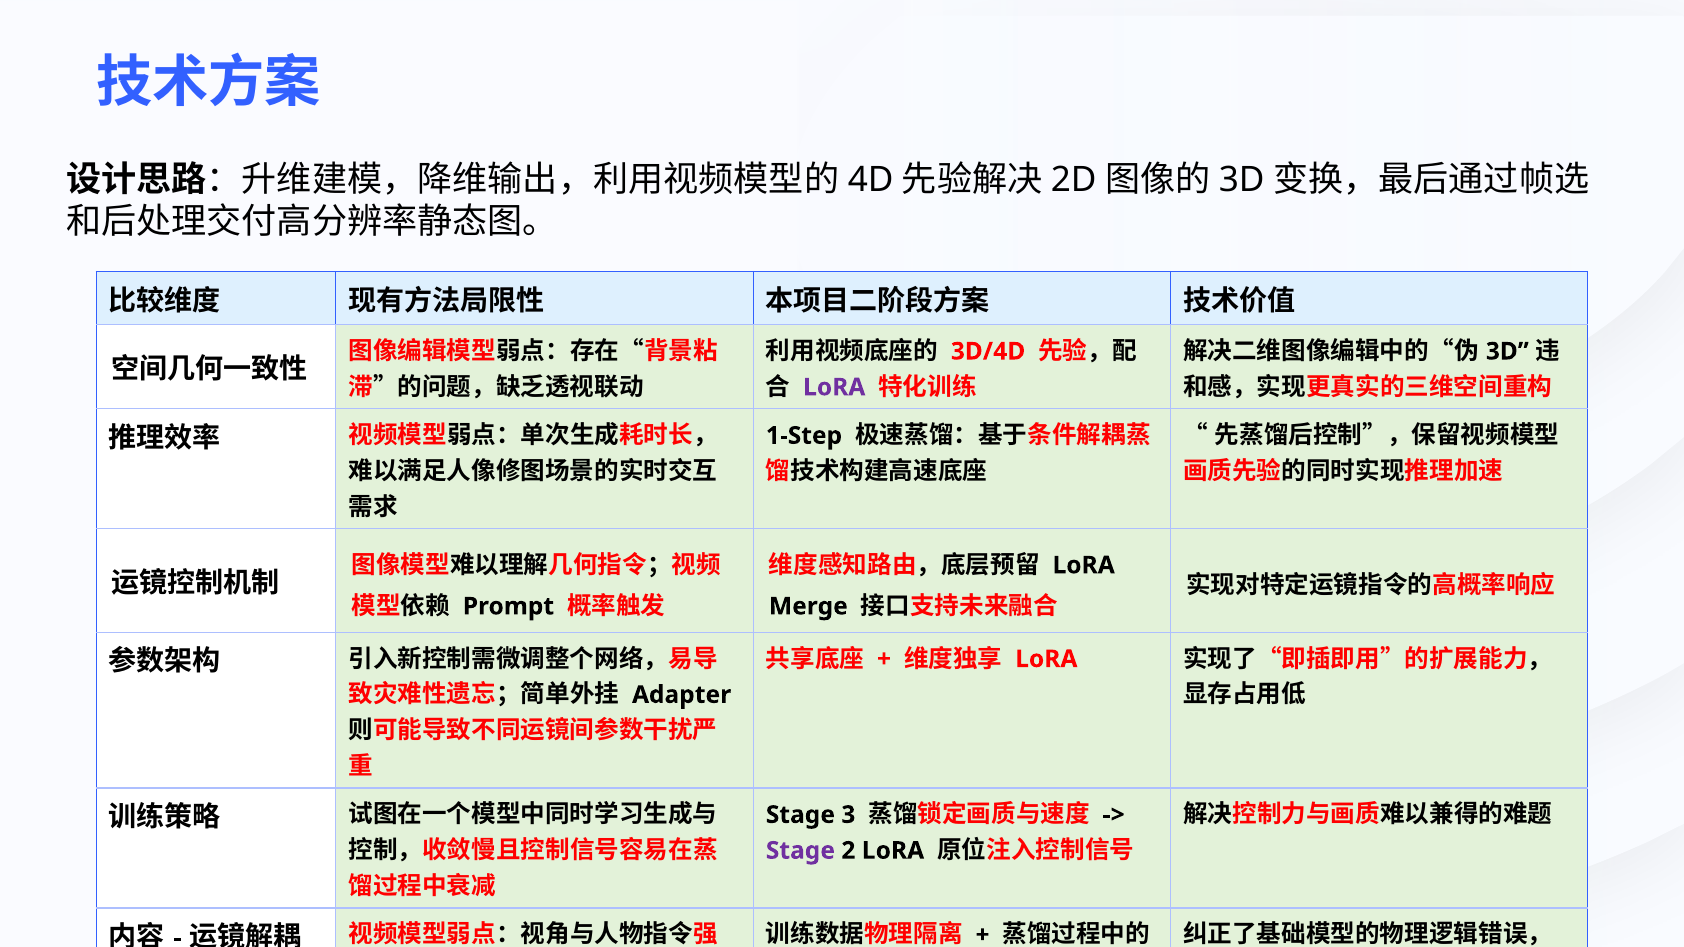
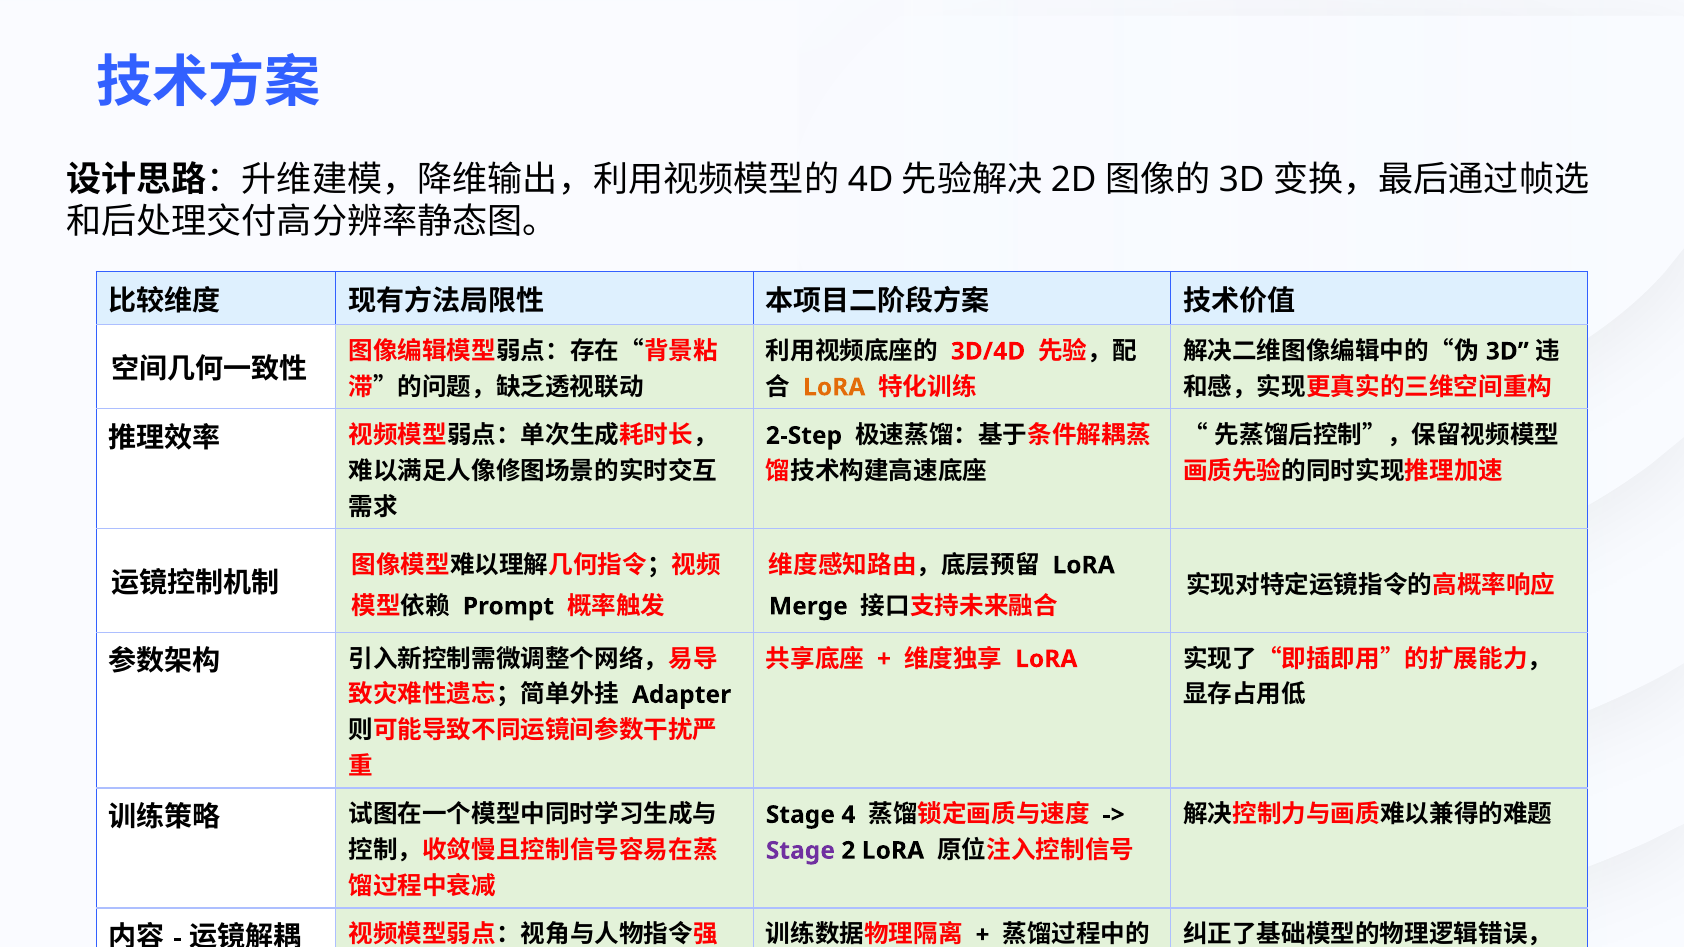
LoRA colour: purple -> orange (834, 387)
1-Step: 1-Step -> 2-Step (804, 436)
3: 3 -> 4 (848, 815)
